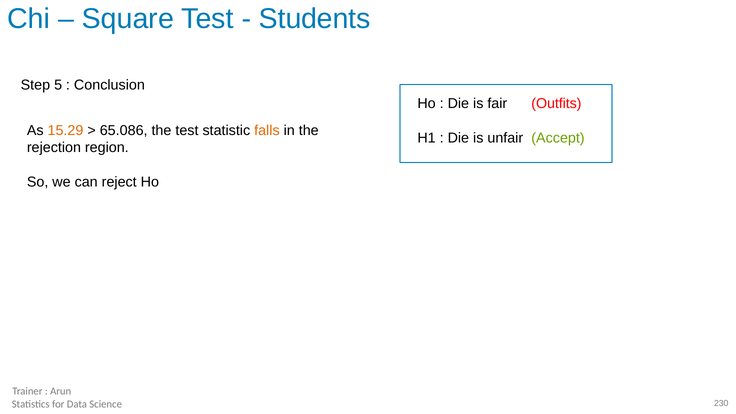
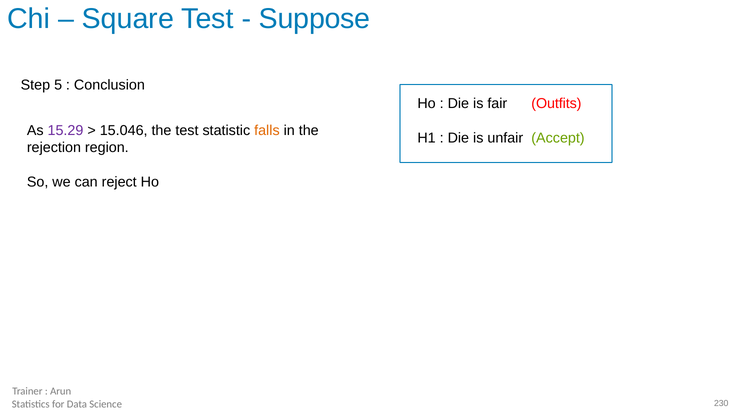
Students: Students -> Suppose (315, 19)
15.29 colour: orange -> purple (65, 130)
65.086: 65.086 -> 15.046 (124, 130)
